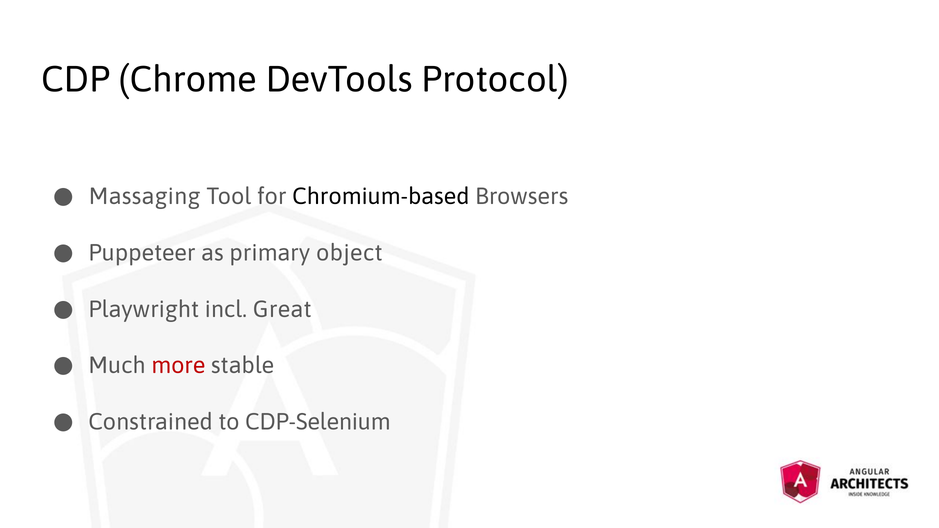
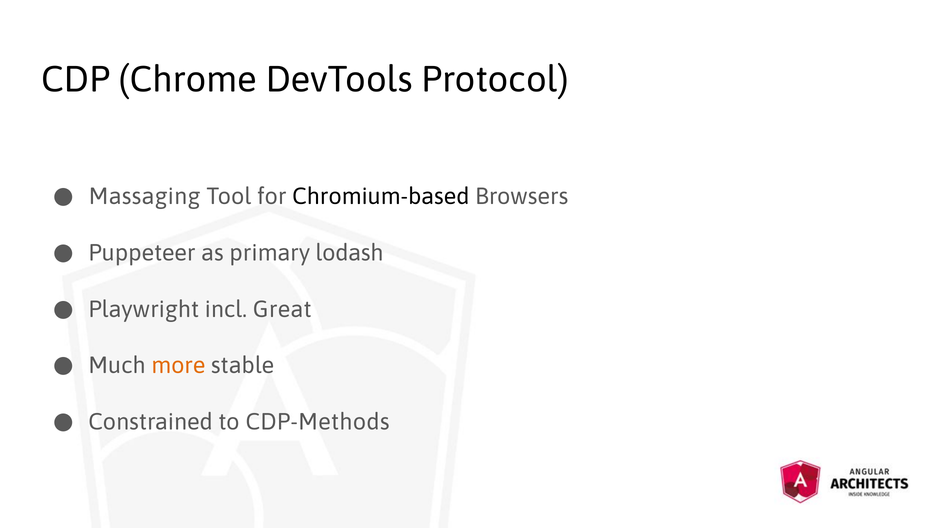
object: object -> lodash (350, 253)
more colour: red -> orange (178, 366)
CDP-Selenium: CDP-Selenium -> CDP-Methods (318, 422)
